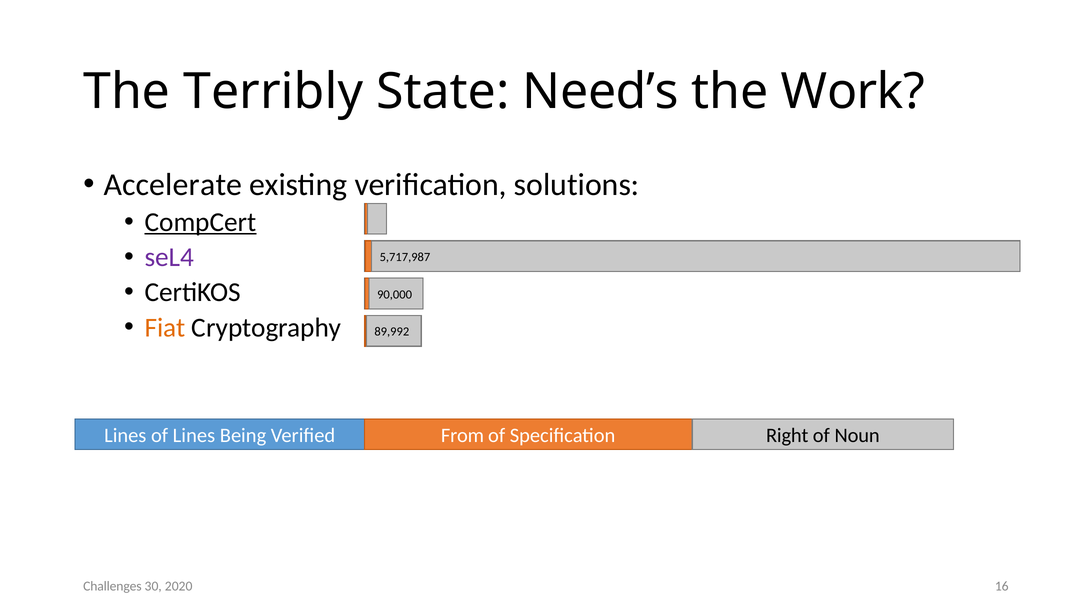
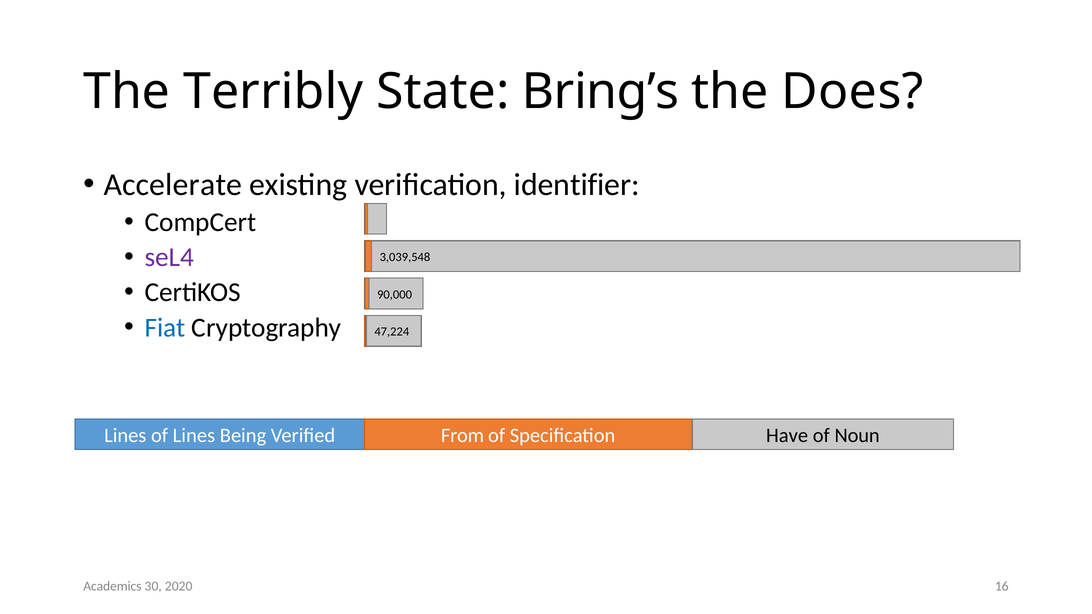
Need’s: Need’s -> Bring’s (601, 92)
Work: Work -> Does (853, 92)
solutions: solutions -> identifier (577, 185)
CompCert underline: present -> none (201, 222)
5,717,987: 5,717,987 -> 3,039,548 (405, 257)
Fiat colour: orange -> blue (165, 328)
89,992: 89,992 -> 47,224 (392, 332)
Right: Right -> Have (787, 436)
Challenges: Challenges -> Academics (112, 587)
